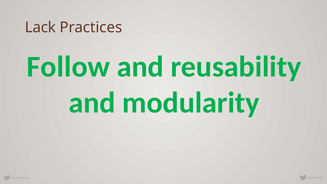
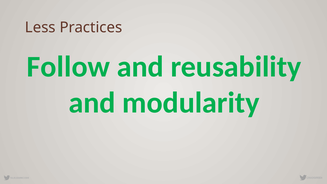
Lack: Lack -> Less (40, 27)
